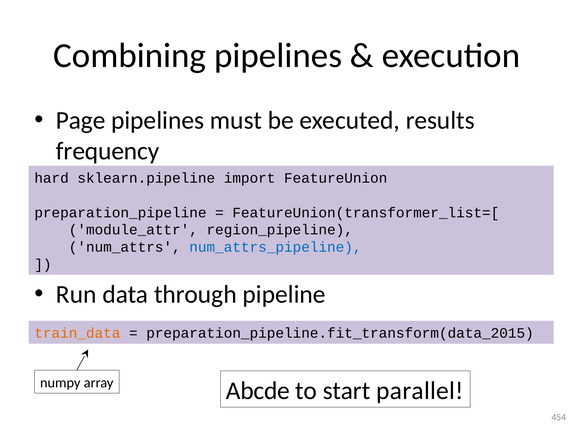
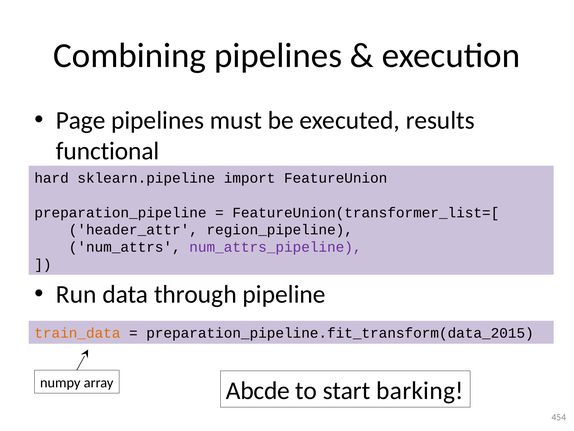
frequency: frequency -> functional (108, 151)
module_attr: module_attr -> header_attr (133, 230)
num_attrs_pipeline colour: blue -> purple (275, 247)
parallel: parallel -> barking (420, 390)
